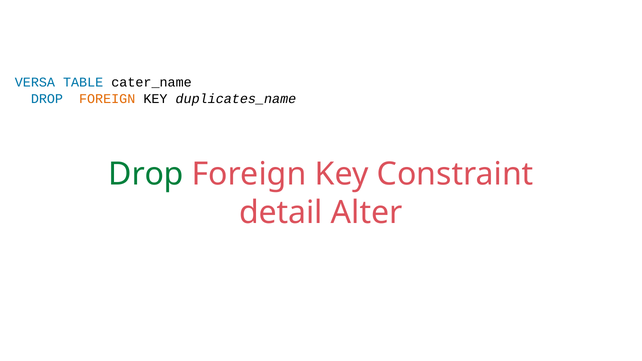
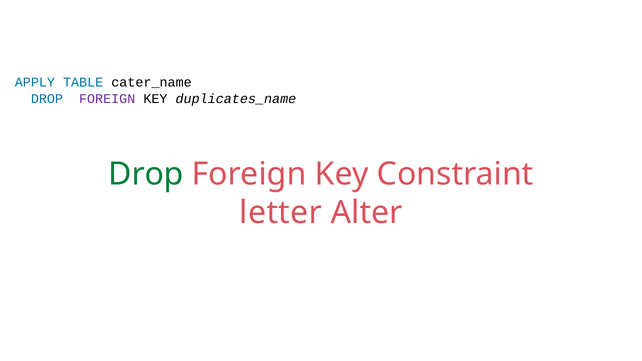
VERSA: VERSA -> APPLY (35, 83)
FOREIGN colour: orange -> purple (107, 99)
detail: detail -> letter (281, 213)
